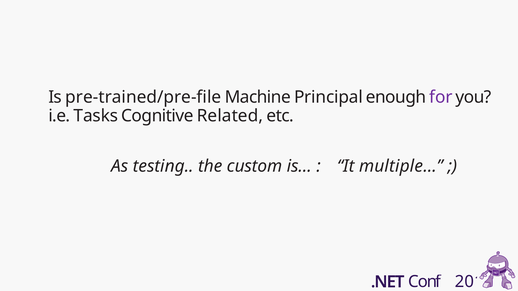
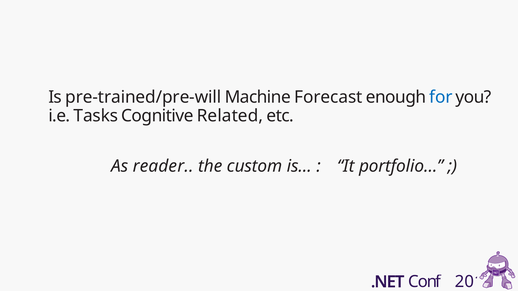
pre-trained/pre-file: pre-trained/pre-file -> pre-trained/pre-will (143, 97)
Principal: Principal -> Forecast (328, 97)
for colour: purple -> blue (441, 97)
testing: testing -> reader (163, 166)
multiple…: multiple… -> portfolio… (401, 166)
